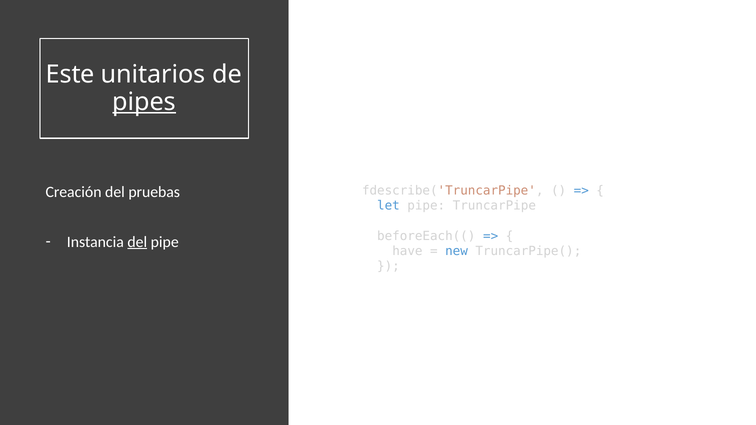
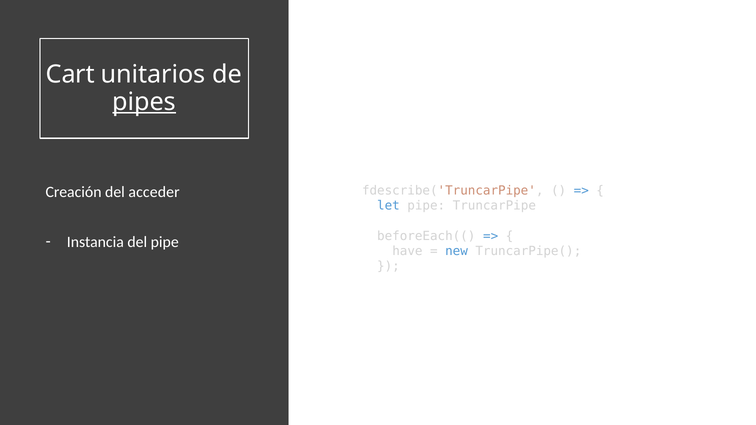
Este: Este -> Cart (70, 75)
pruebas: pruebas -> acceder (154, 192)
del underline: present -> none (137, 242)
